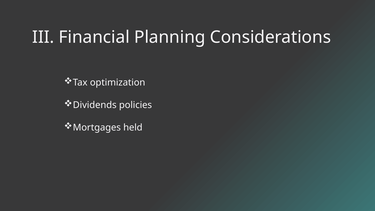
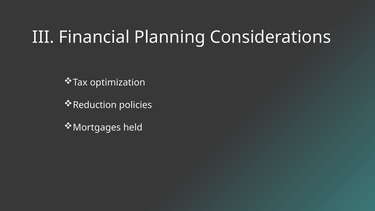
Dividends: Dividends -> Reduction (95, 105)
